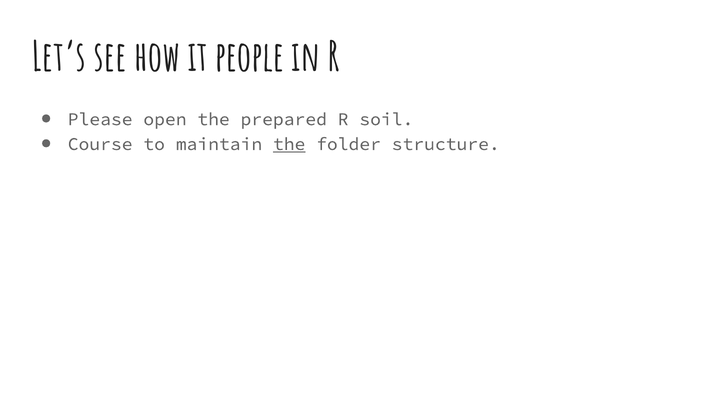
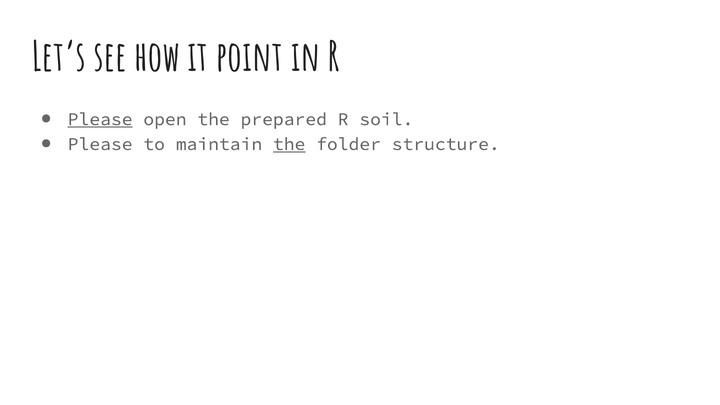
people: people -> point (249, 58)
Please underline: none -> present (100, 119)
Course: Course -> Please (100, 144)
